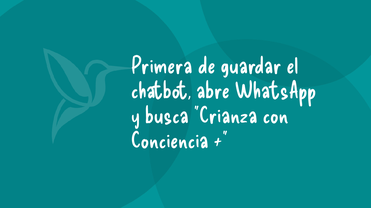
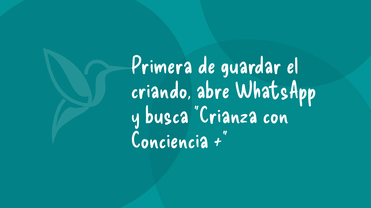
chatbot: chatbot -> criando (161, 91)
